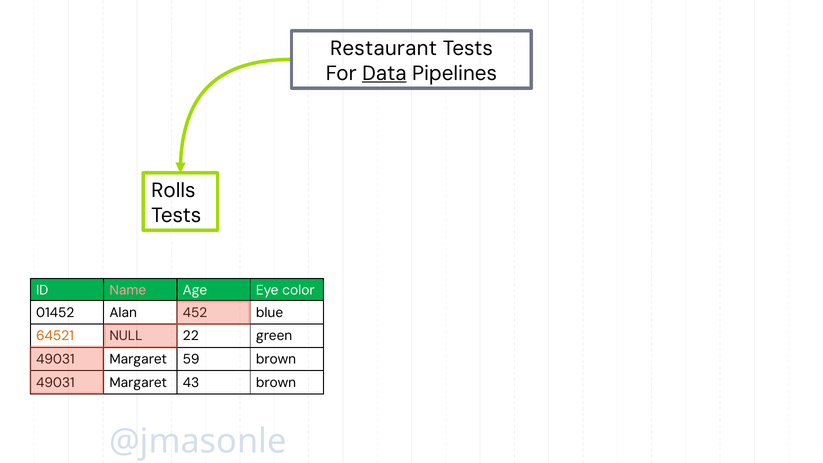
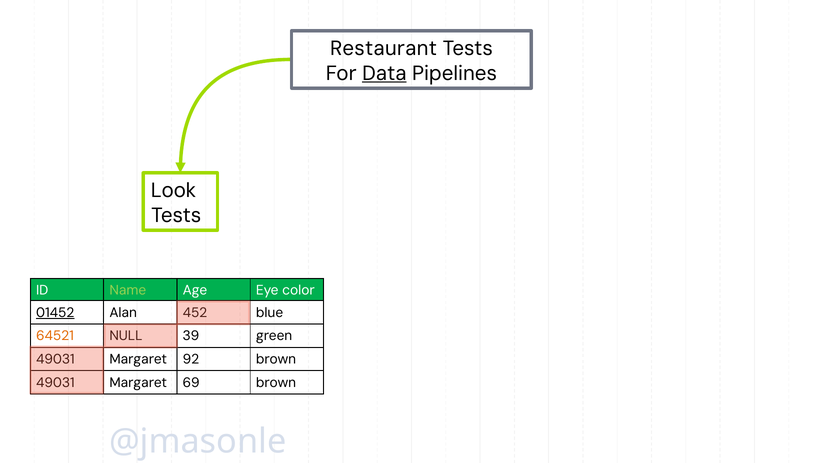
Rolls: Rolls -> Look (173, 191)
Name colour: pink -> light green (128, 290)
01452 underline: none -> present (55, 312)
22: 22 -> 39 (191, 336)
59: 59 -> 92 (191, 359)
43: 43 -> 69 (191, 383)
